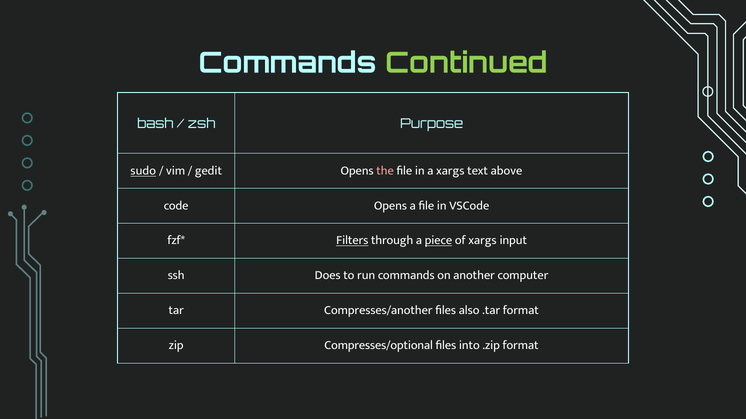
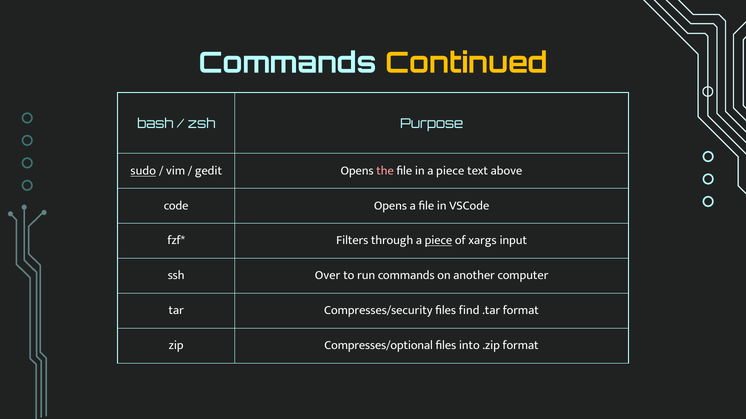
Continued colour: light green -> yellow (466, 63)
in a xargs: xargs -> piece (450, 171)
Filters underline: present -> none (352, 241)
Does: Does -> Over (328, 276)
Compresses/another: Compresses/another -> Compresses/security (378, 311)
also: also -> find (469, 311)
